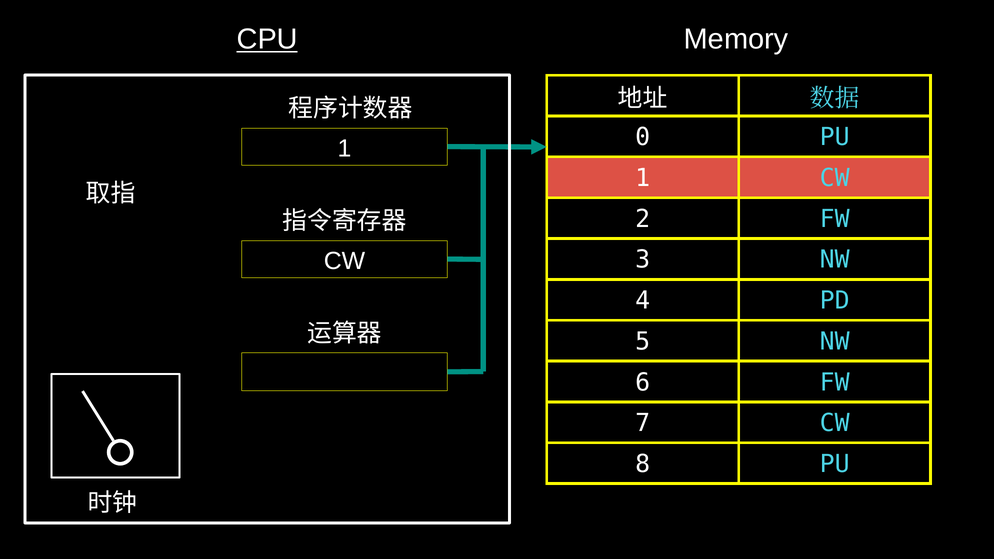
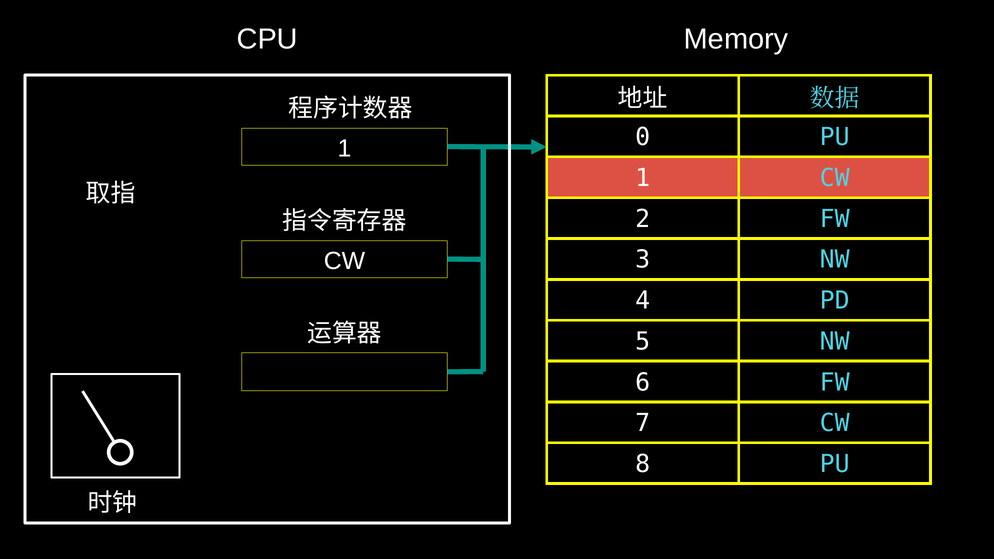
CPU underline: present -> none (267, 39)
